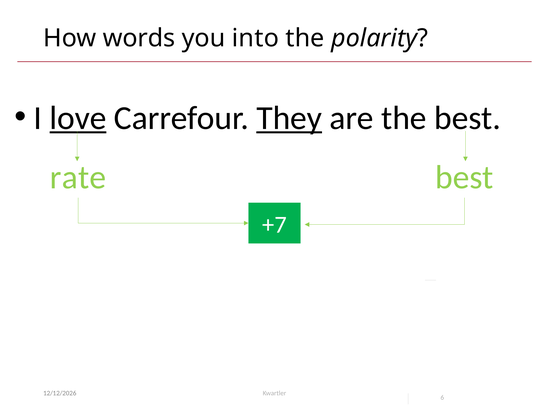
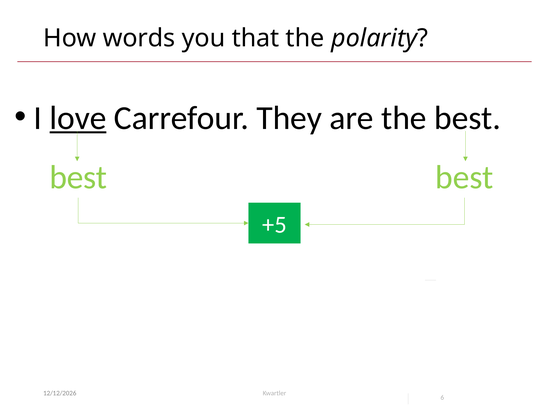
into: into -> that (256, 38)
They underline: present -> none (289, 118)
rate: rate -> best (78, 177)
+7: +7 -> +5 (274, 225)
